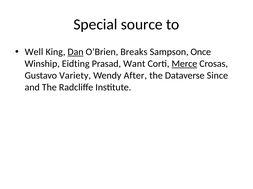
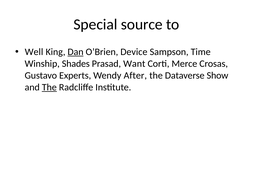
Breaks: Breaks -> Device (134, 52)
Once: Once -> Time (201, 52)
Eidting: Eidting -> Shades (76, 64)
Merce underline: present -> none (184, 64)
Variety: Variety -> Experts (75, 76)
Since: Since -> Show (217, 76)
The underline: none -> present (49, 88)
